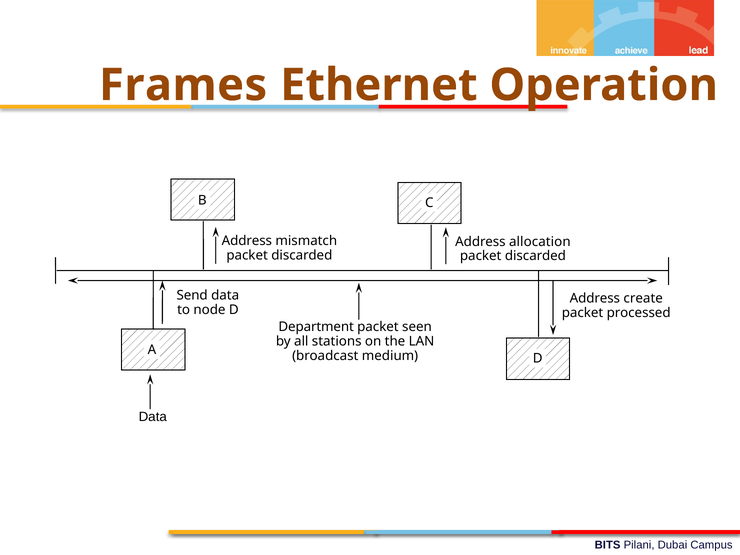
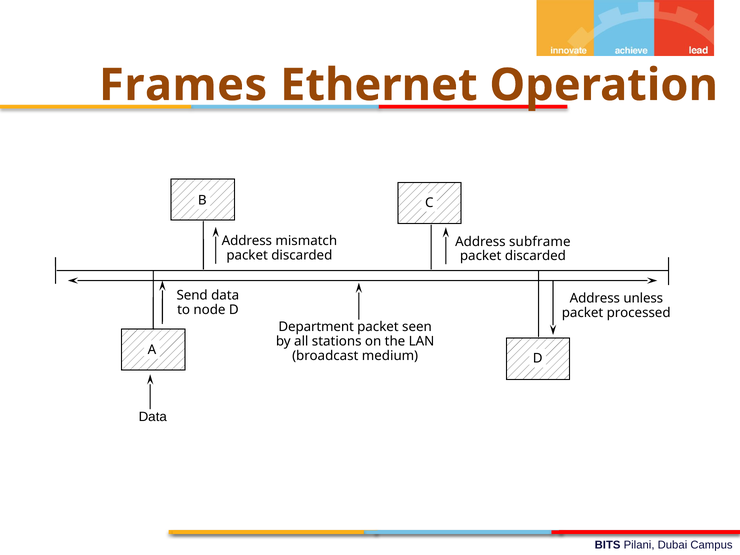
allocation: allocation -> subframe (540, 242)
create: create -> unless (643, 298)
